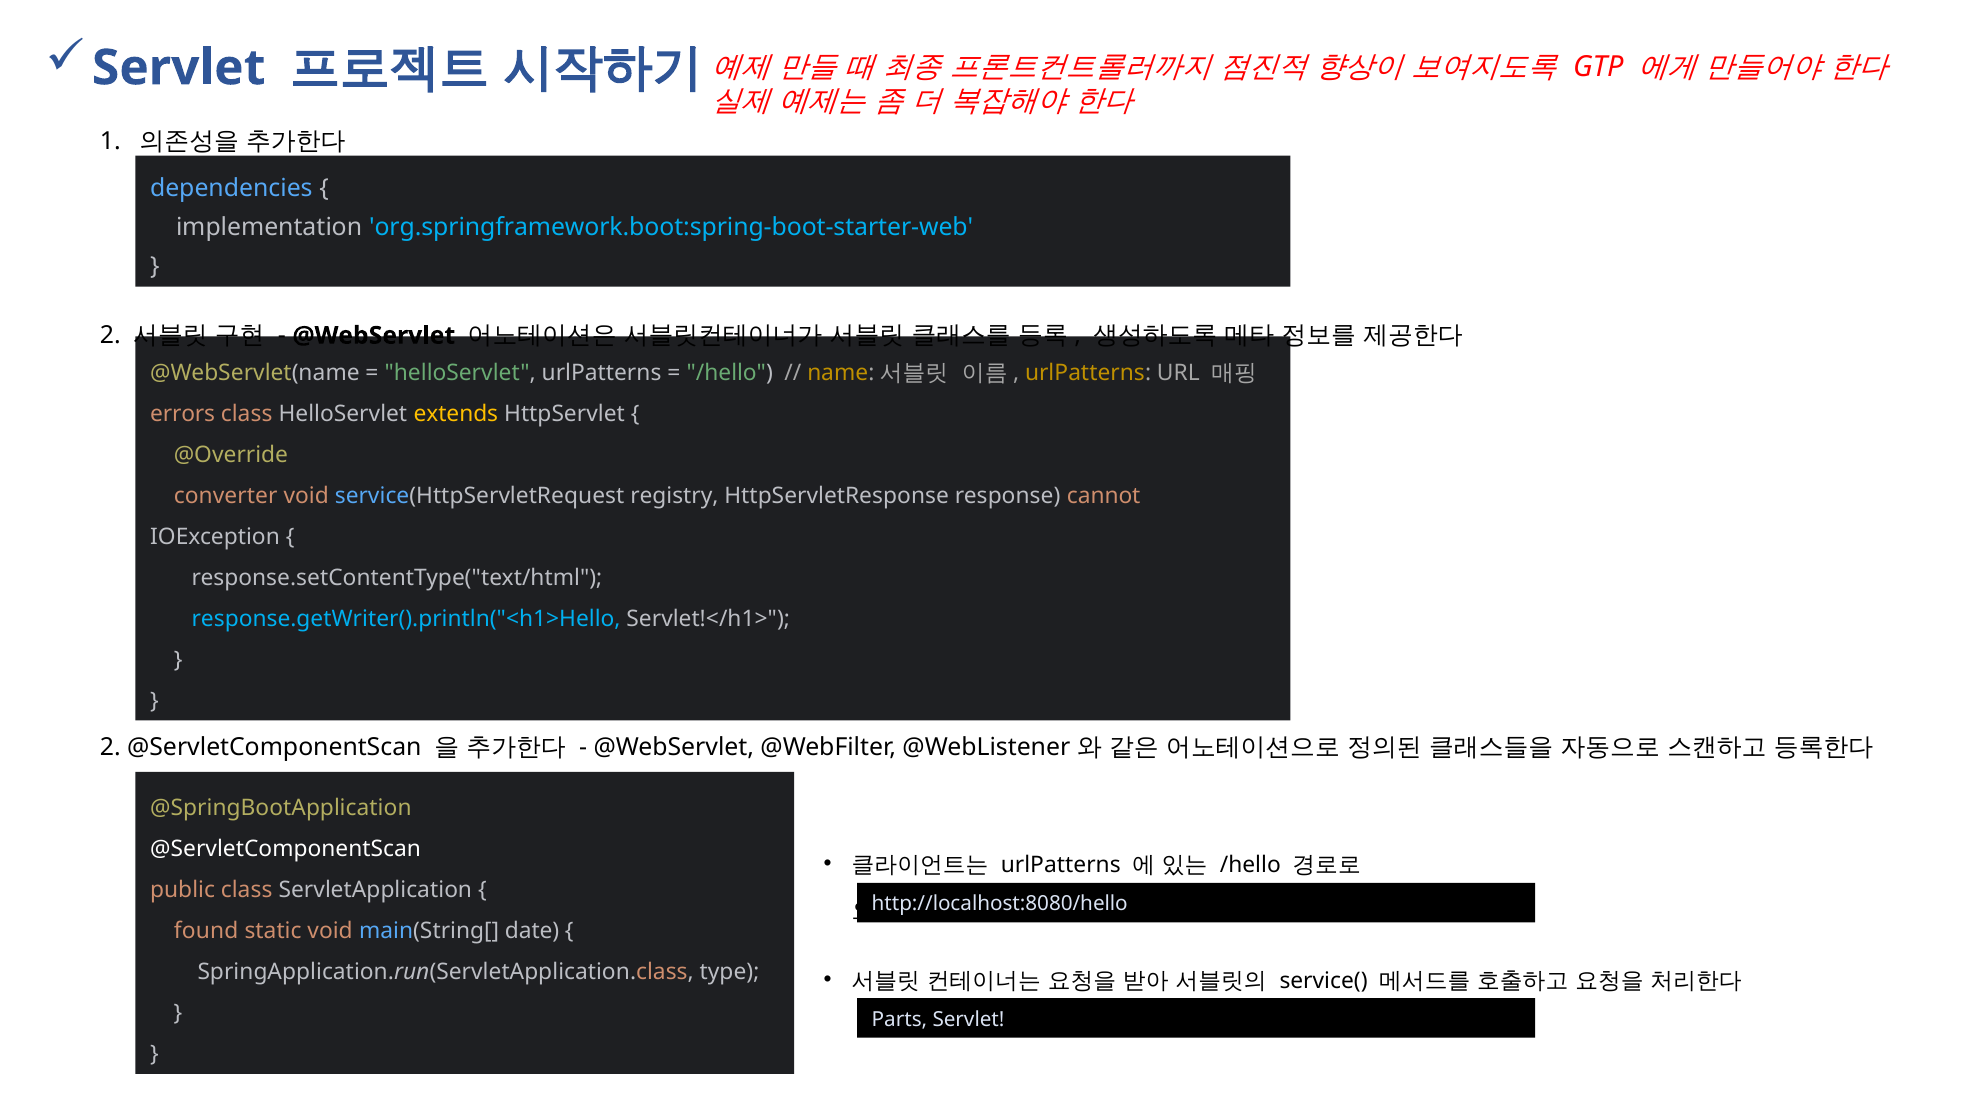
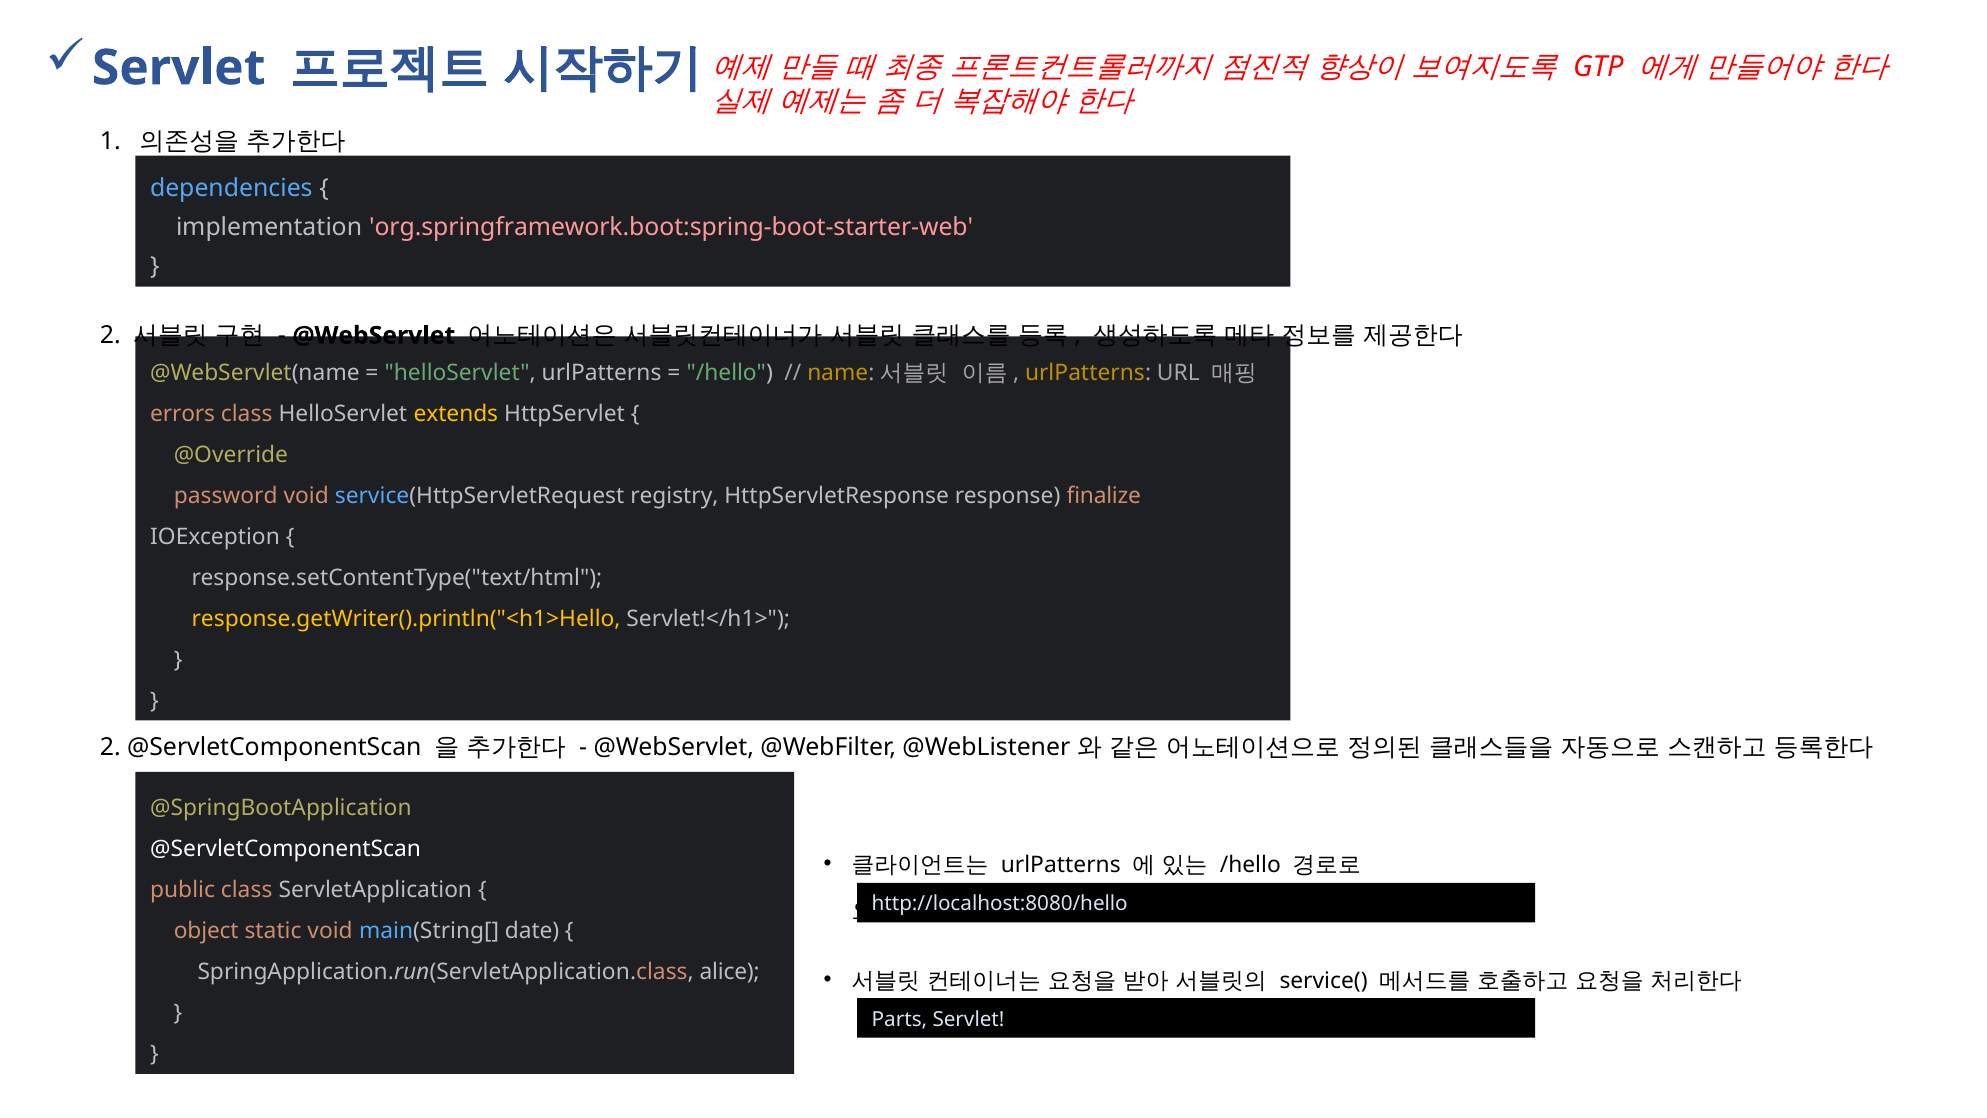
org.springframework.boot:spring-boot-starter-web colour: light blue -> pink (671, 227)
converter: converter -> password (226, 496)
cannot: cannot -> finalize (1104, 496)
response.getWriter().println("<h1>Hello colour: light blue -> yellow (406, 619)
found: found -> object (206, 931)
type: type -> alice (730, 972)
